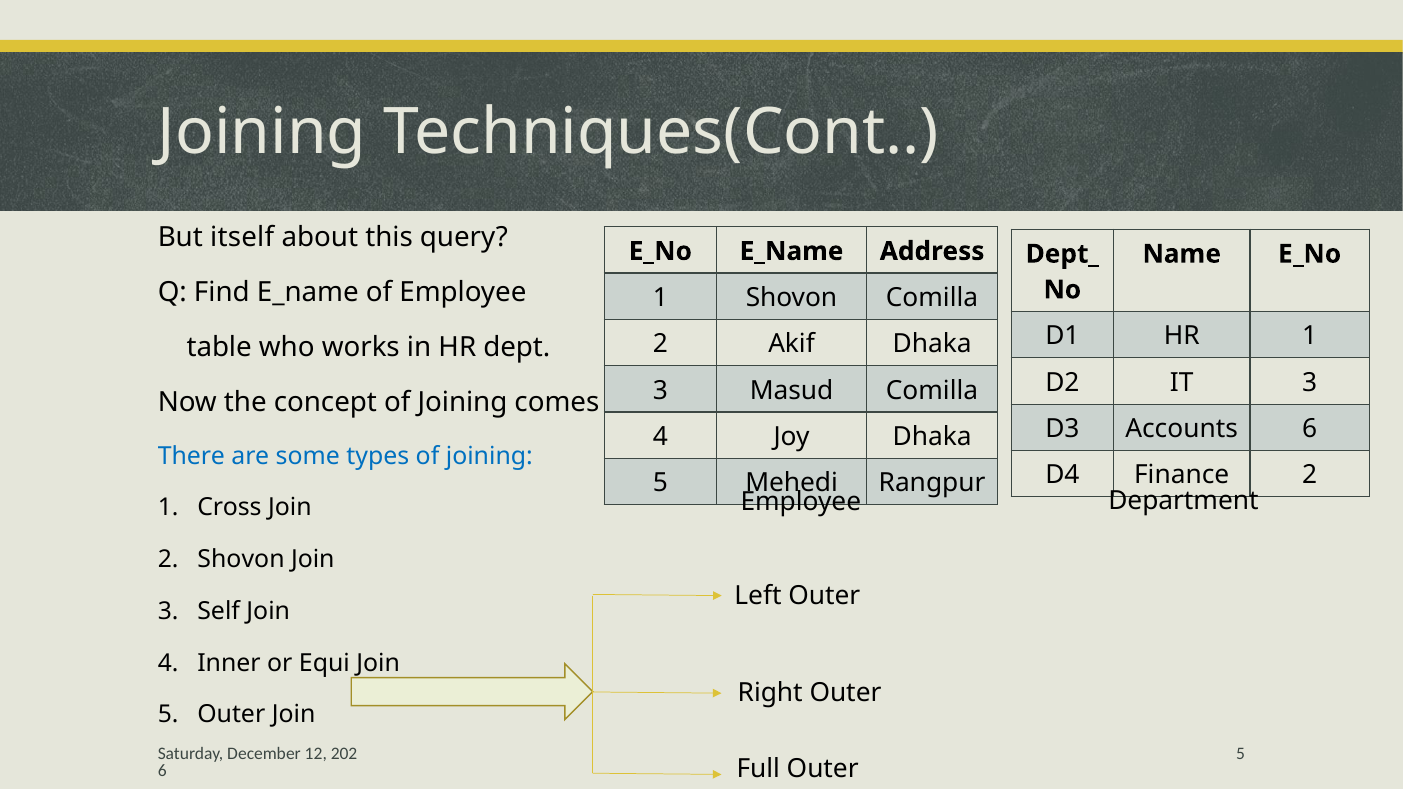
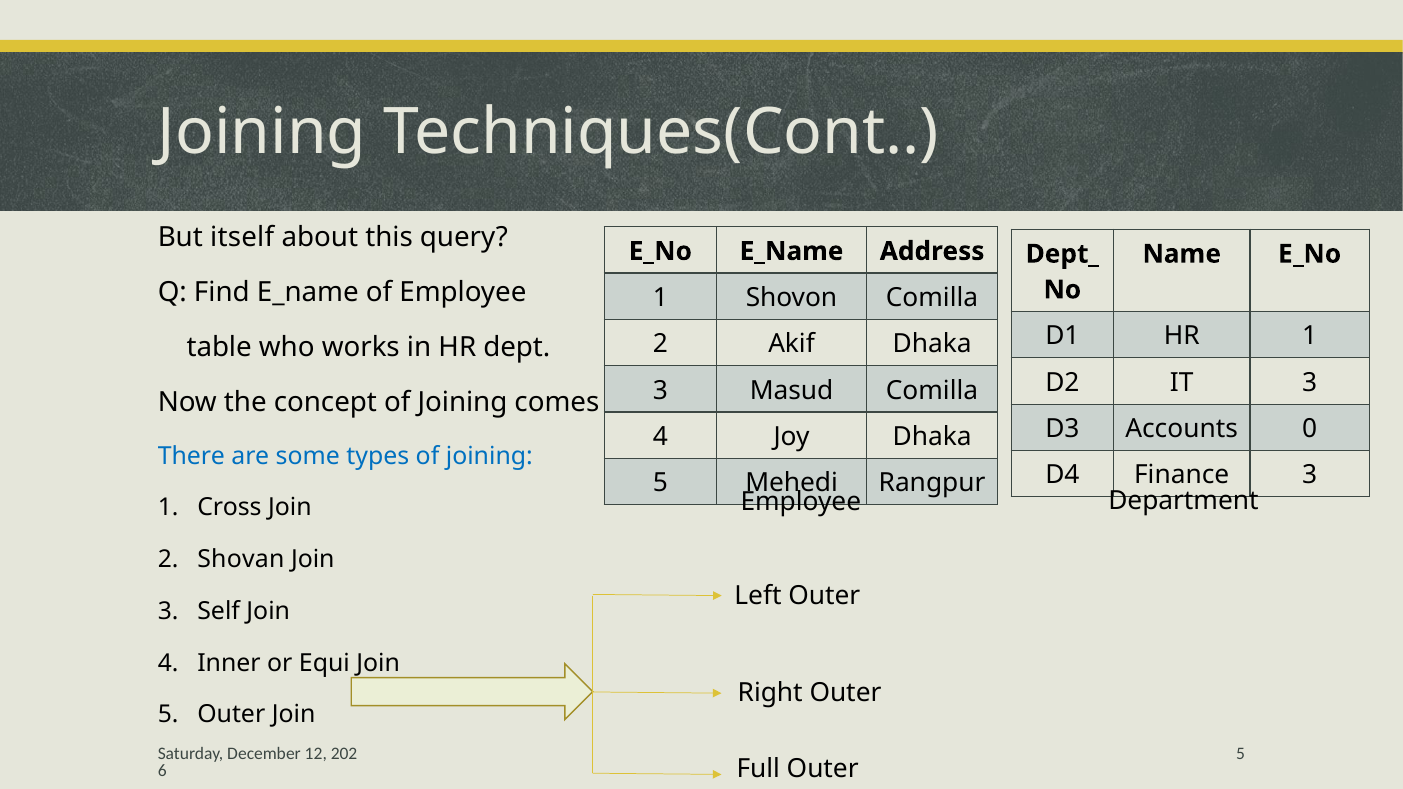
Accounts 6: 6 -> 0 (1310, 429)
Finance 2: 2 -> 3 (1310, 475)
2 Shovon: Shovon -> Shovan (241, 560)
